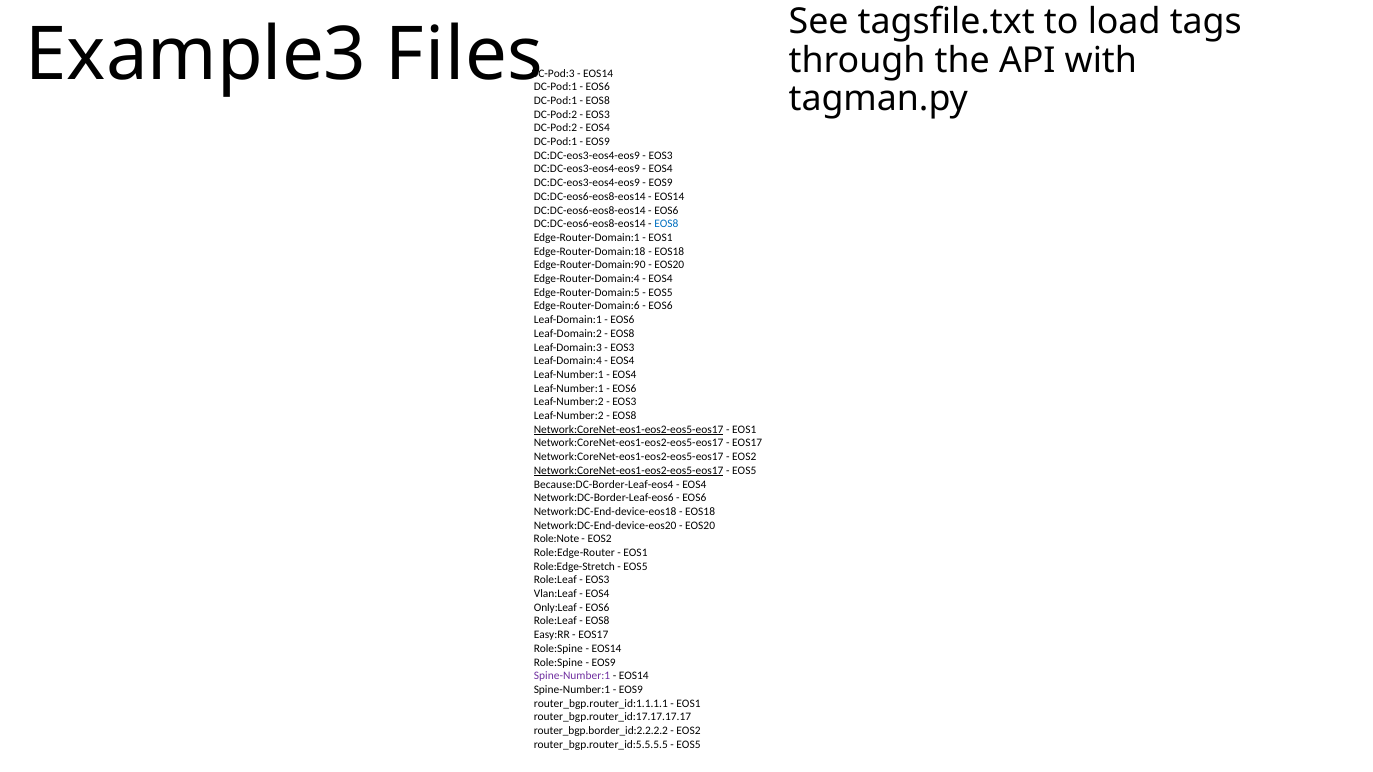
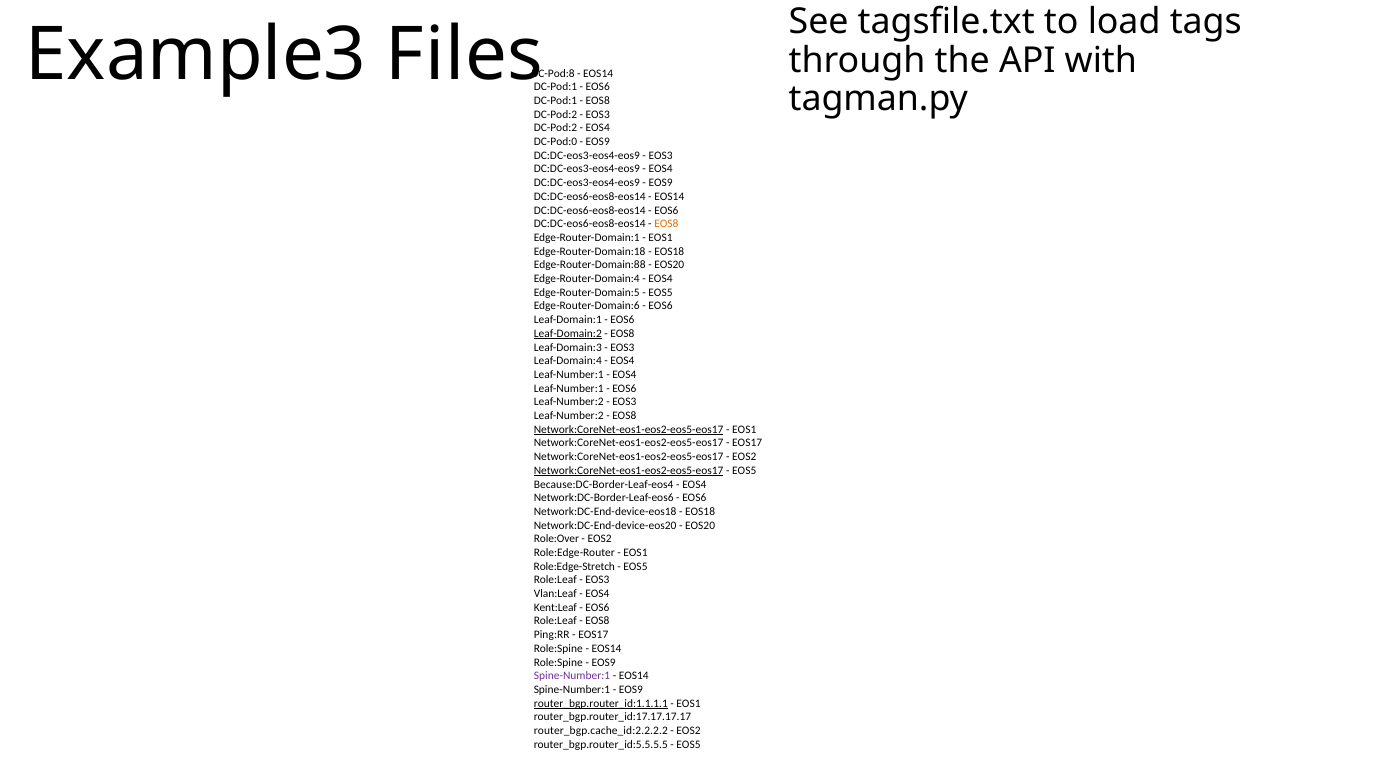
DC-Pod:3: DC-Pod:3 -> DC-Pod:8 (553, 73)
DC-Pod:1: DC-Pod:1 -> DC-Pod:0 (555, 142)
EOS8 colour: blue -> orange (666, 224)
Edge-Router-Domain:90: Edge-Router-Domain:90 -> Edge-Router-Domain:88 (590, 265)
Leaf-Domain:2 underline: none -> present (568, 334)
Role:Note: Role:Note -> Role:Over (556, 539)
Only:Leaf: Only:Leaf -> Kent:Leaf (555, 608)
Easy:RR: Easy:RR -> Ping:RR (552, 635)
router_bgp.router_id:1.1.1.1 underline: none -> present (601, 704)
router_bgp.border_id:2.2.2.2: router_bgp.border_id:2.2.2.2 -> router_bgp.cache_id:2.2.2.2 (601, 731)
